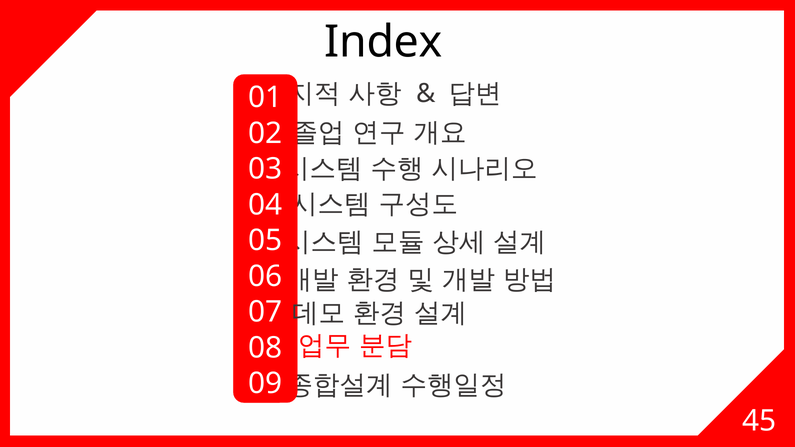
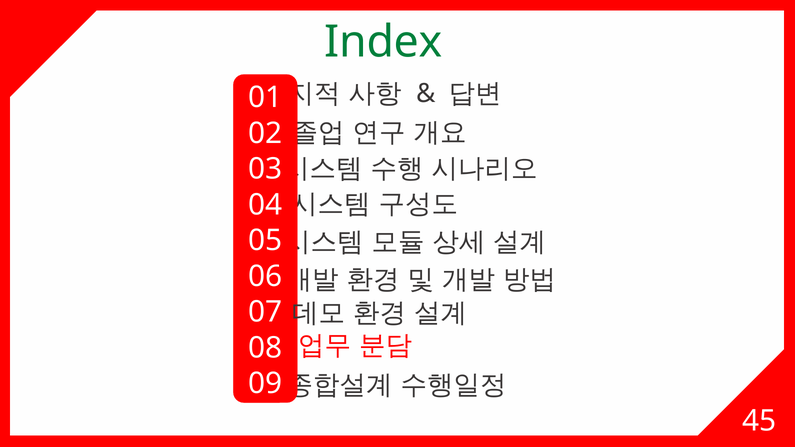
Index colour: black -> green (383, 42)
